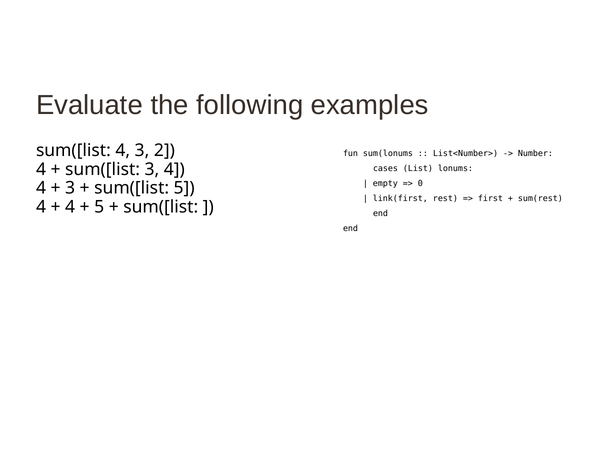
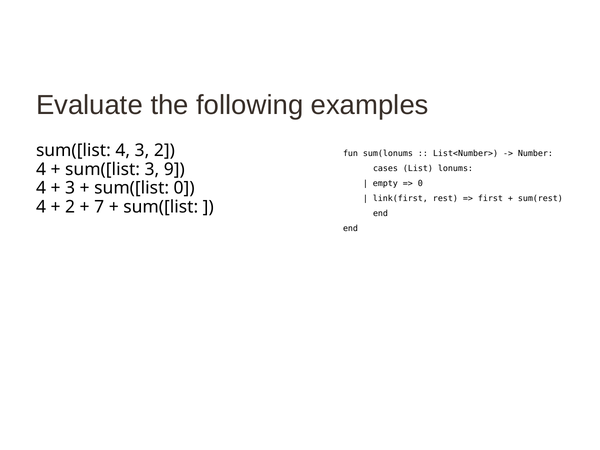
3 4: 4 -> 9 (174, 169)
sum([list 5: 5 -> 0 (184, 188)
4: 4 -> 2 (70, 207)
5: 5 -> 7 (99, 207)
